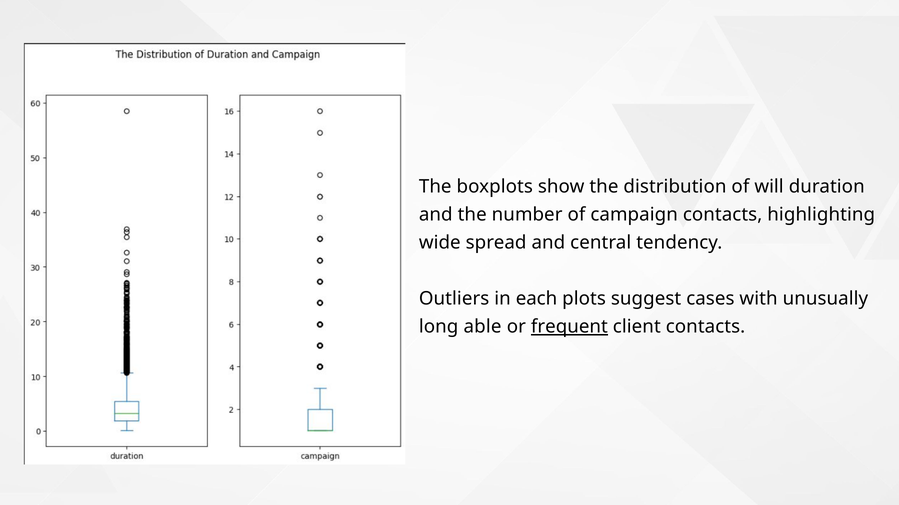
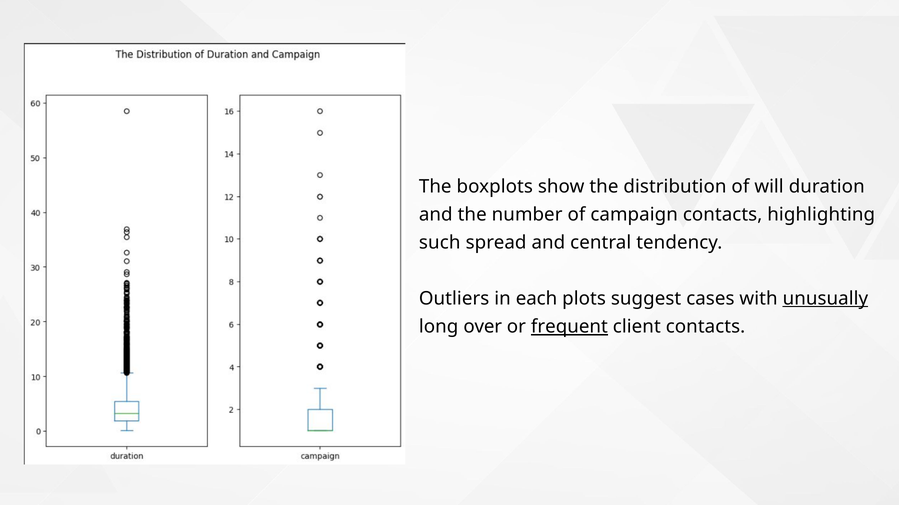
wide: wide -> such (440, 243)
unusually underline: none -> present (825, 299)
able: able -> over (483, 327)
